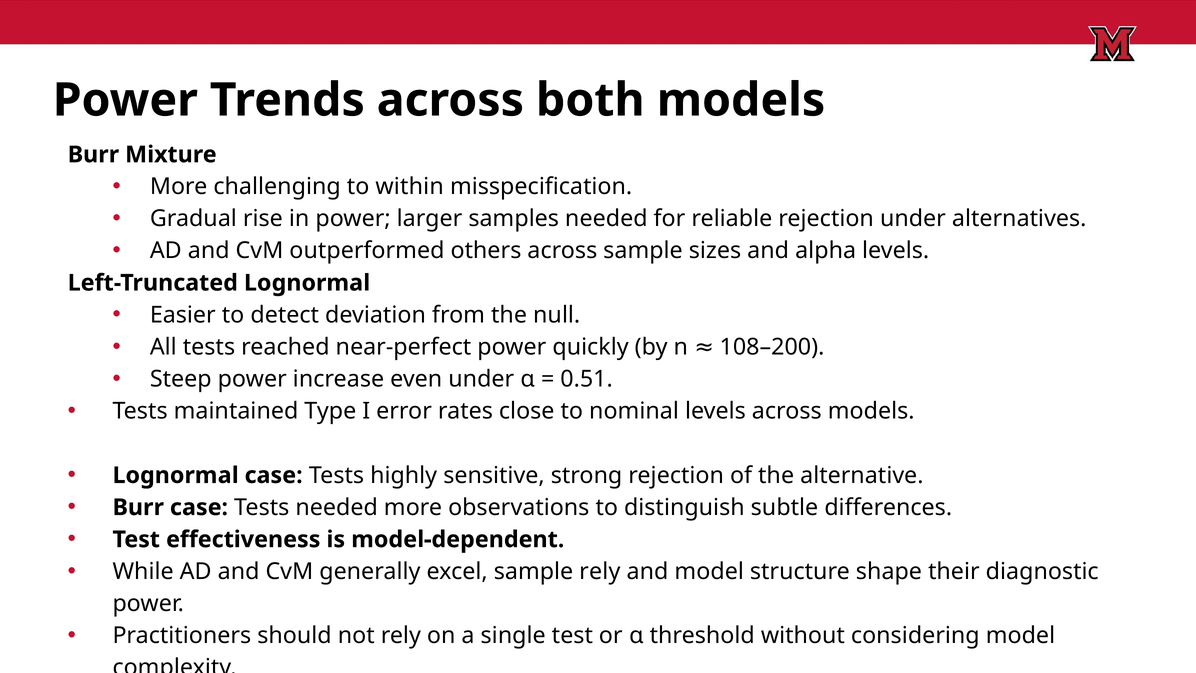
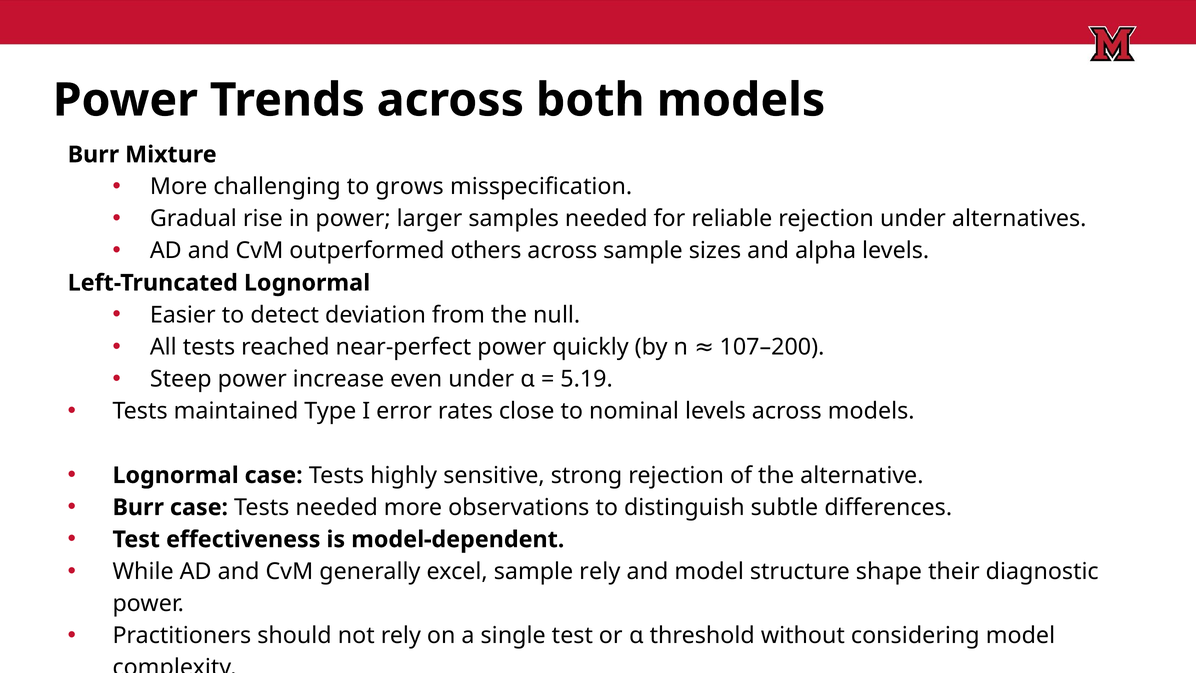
within: within -> grows (410, 187)
108–200: 108–200 -> 107–200 (772, 347)
0.51: 0.51 -> 5.19 (587, 379)
